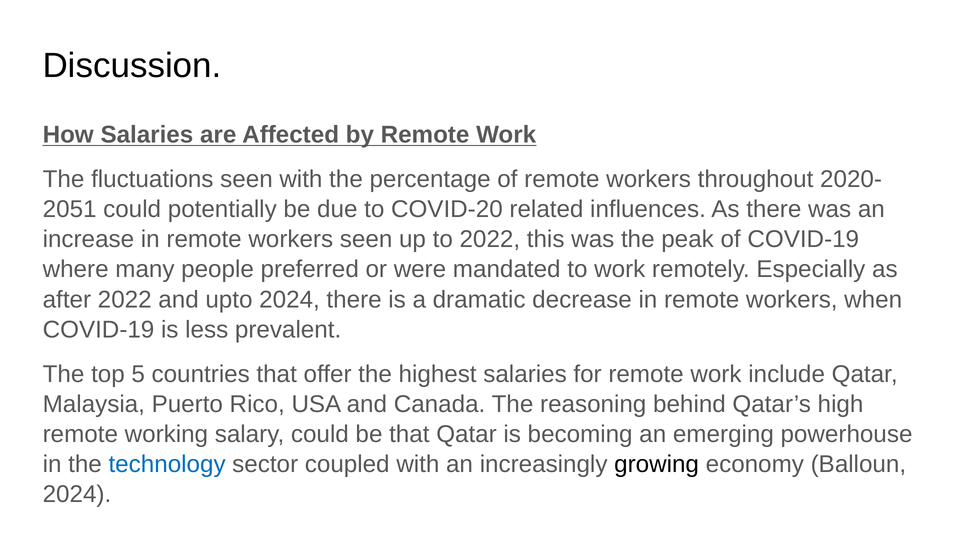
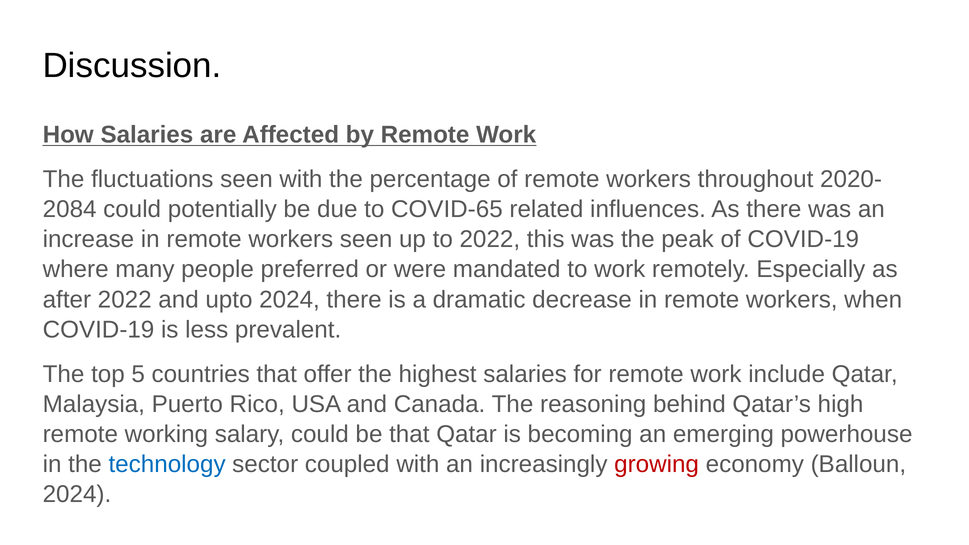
2051: 2051 -> 2084 (70, 209)
COVID-20: COVID-20 -> COVID-65 (447, 209)
growing colour: black -> red (657, 464)
